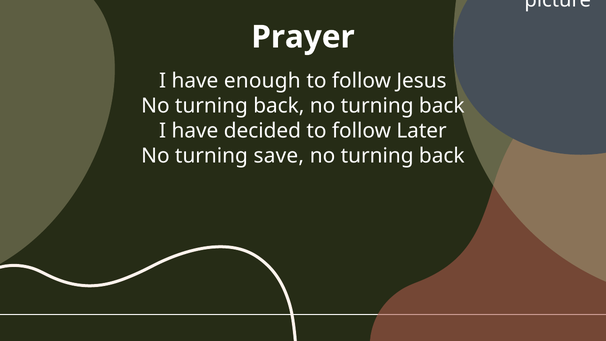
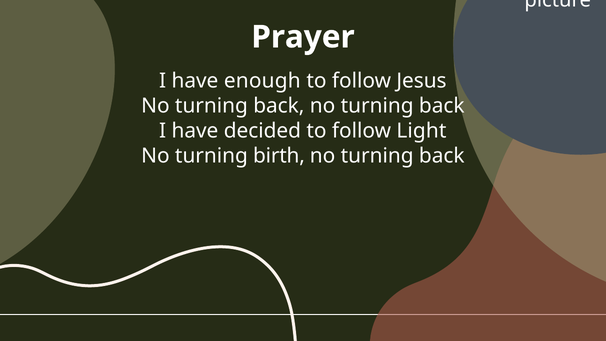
Later: Later -> Light (421, 131)
save: save -> birth (279, 156)
